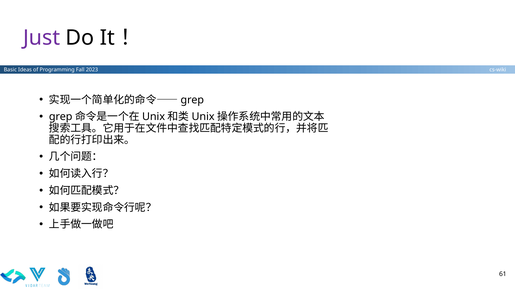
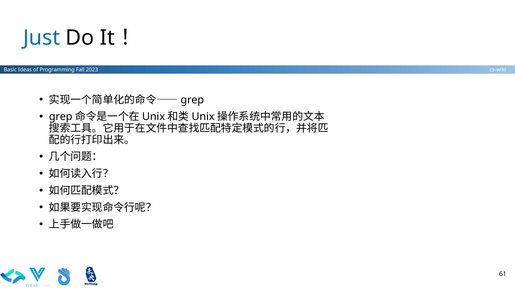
Just colour: purple -> blue (42, 38)
